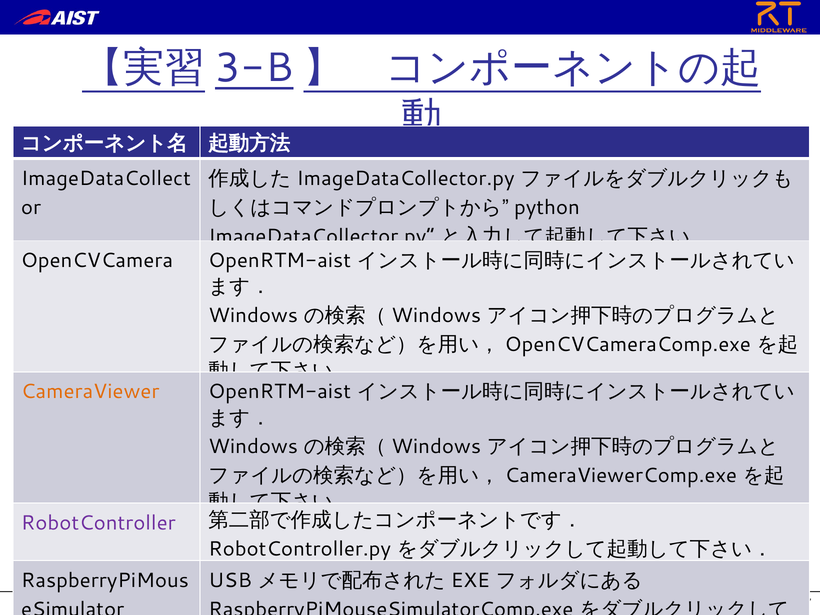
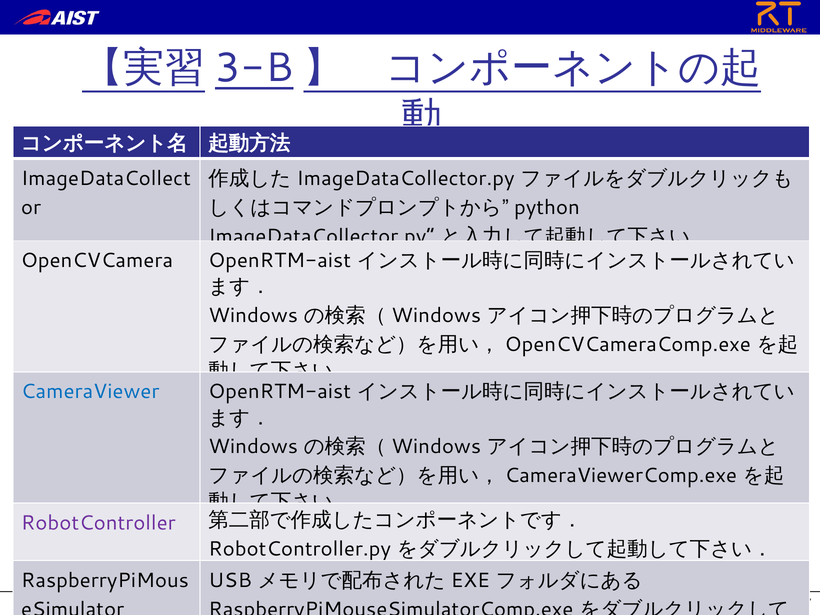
CameraViewer colour: orange -> blue (90, 392)
